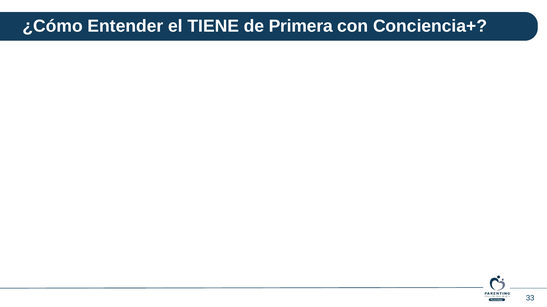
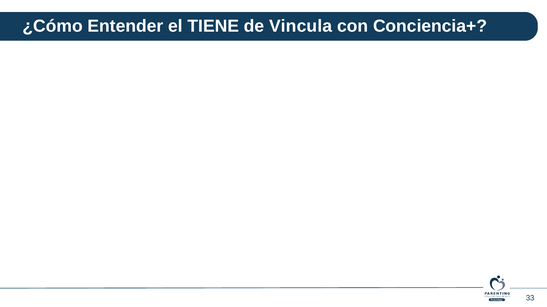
Primera: Primera -> Vincula (301, 26)
